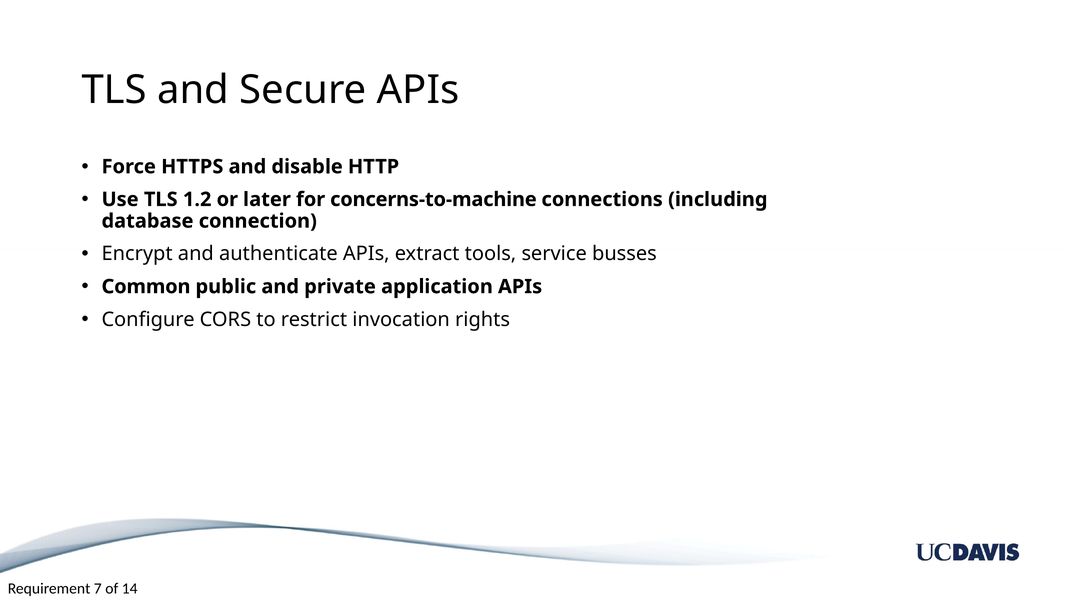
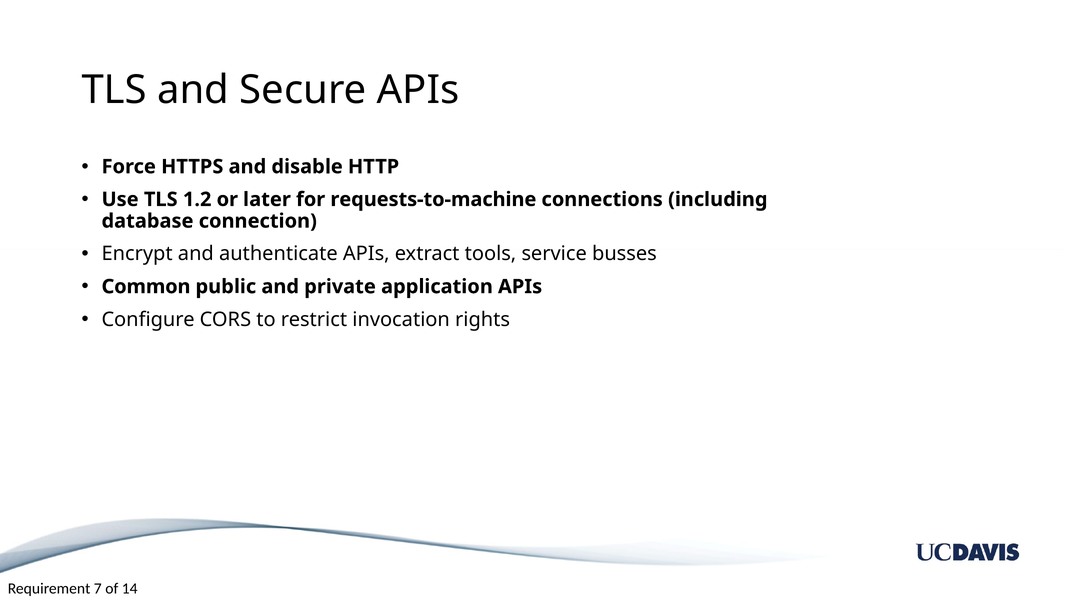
concerns-to-machine: concerns-to-machine -> requests-to-machine (433, 200)
